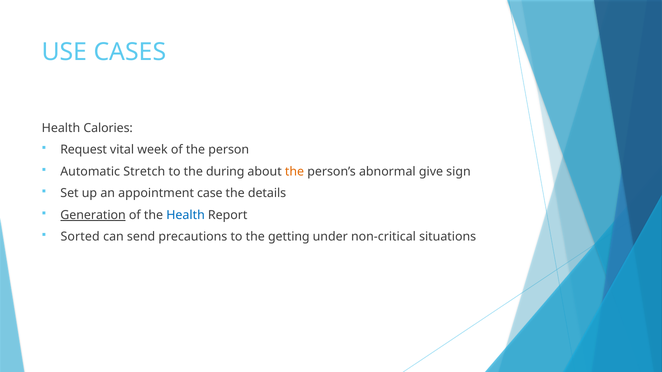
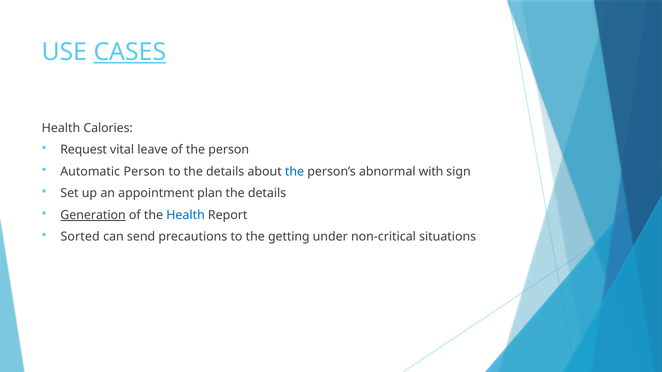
CASES underline: none -> present (130, 52)
week: week -> leave (153, 150)
Automatic Stretch: Stretch -> Person (144, 172)
to the during: during -> details (225, 172)
the colour: orange -> blue (295, 172)
give: give -> with (431, 172)
case: case -> plan (210, 194)
